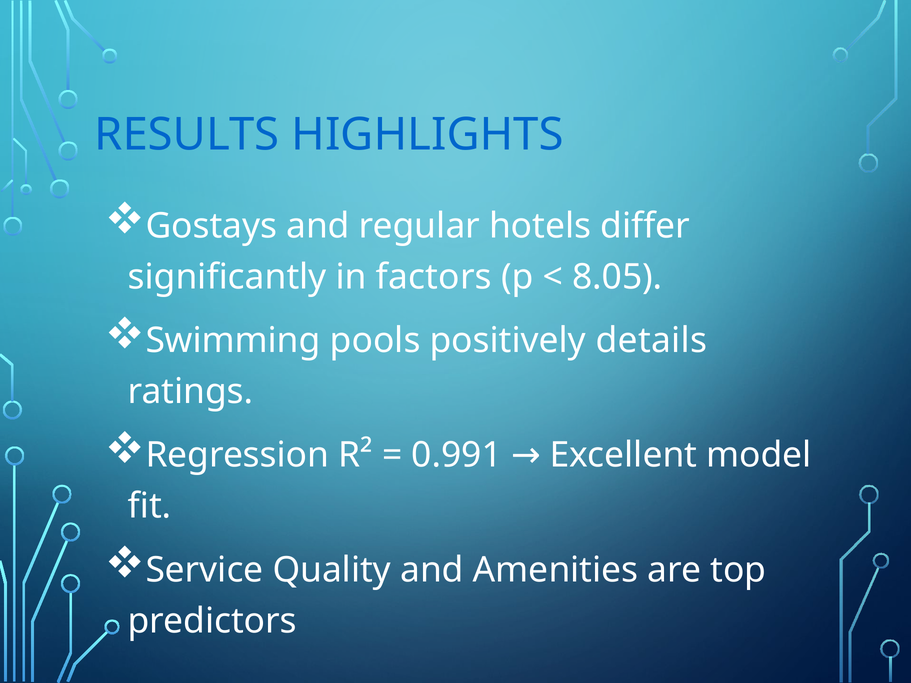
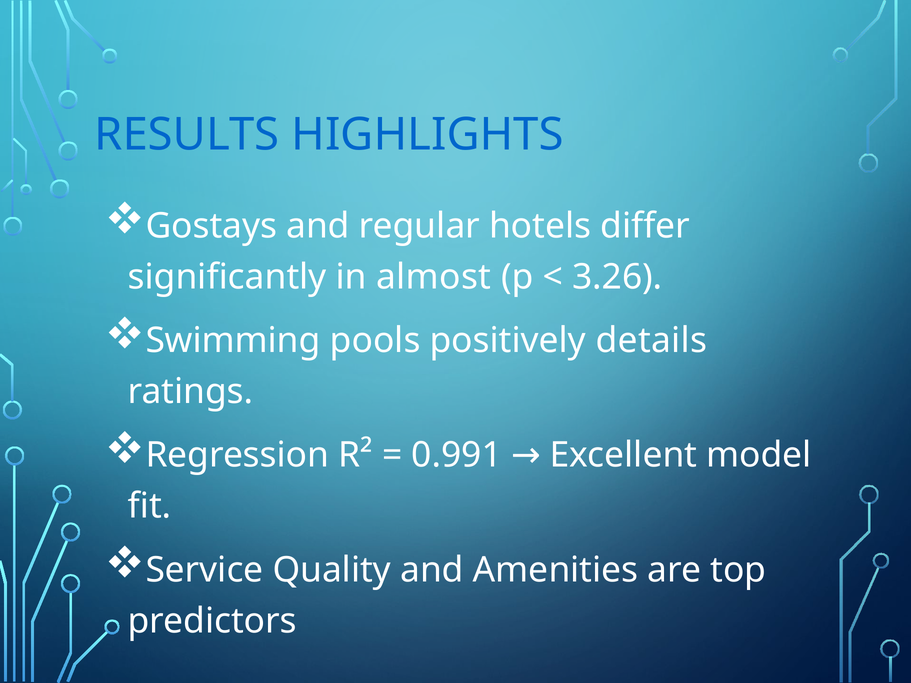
factors: factors -> almost (434, 277)
8.05: 8.05 -> 3.26 (617, 277)
